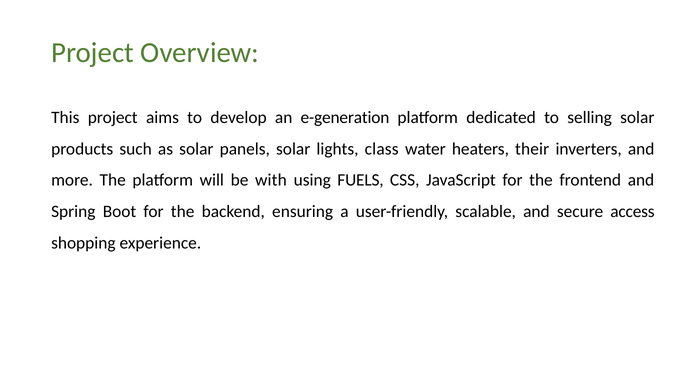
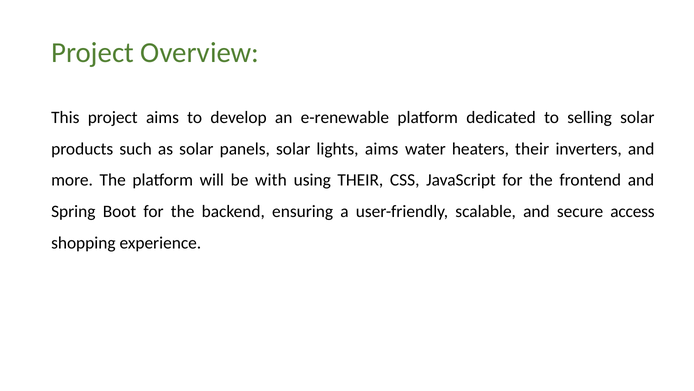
e-generation: e-generation -> e-renewable (345, 117)
lights class: class -> aims (382, 149)
using FUELS: FUELS -> THEIR (360, 180)
